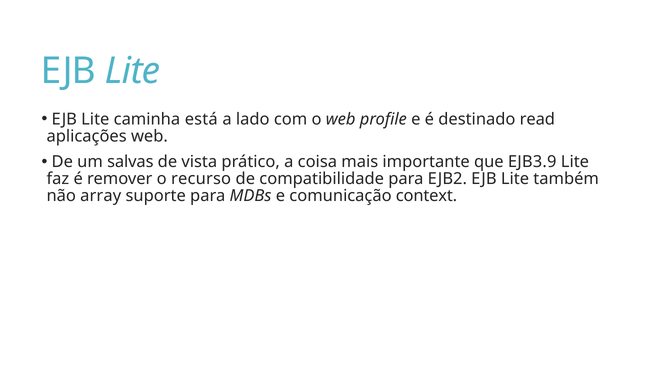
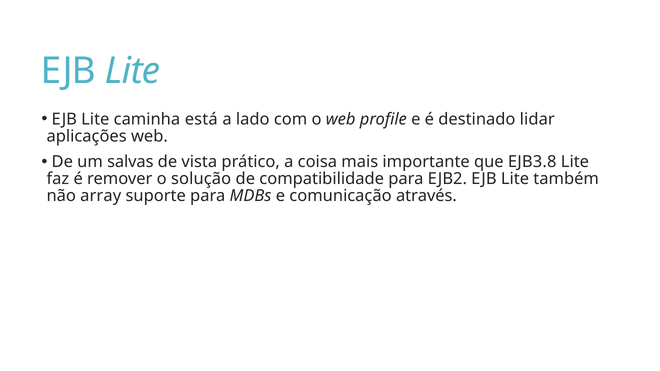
read: read -> lidar (537, 119)
EJB3.9: EJB3.9 -> EJB3.8 (532, 162)
recurso: recurso -> solução (201, 179)
context: context -> através (426, 196)
